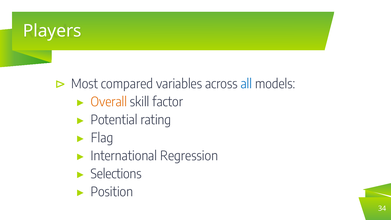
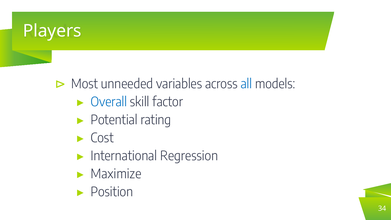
compared: compared -> unneeded (127, 84)
Overall colour: orange -> blue (109, 102)
Flag: Flag -> Cost (102, 138)
Selections: Selections -> Maximize (116, 174)
